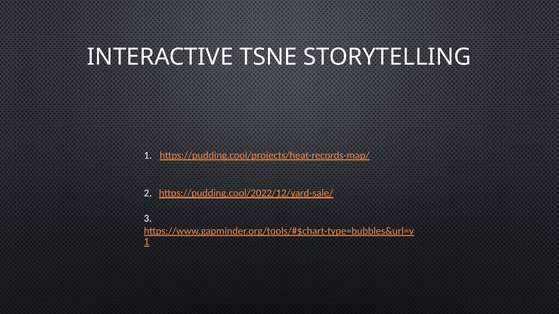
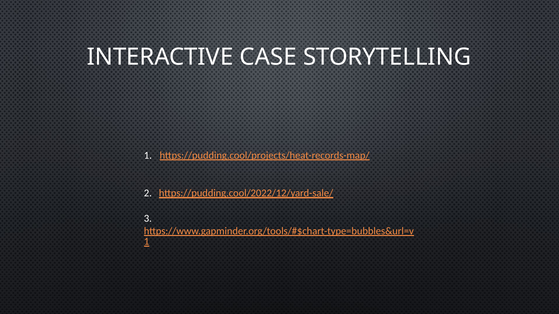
TSNE: TSNE -> CASE (268, 57)
